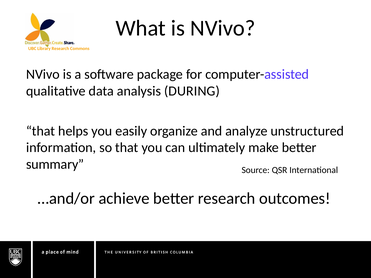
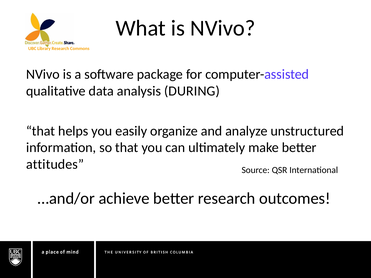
summary: summary -> attitudes (55, 164)
